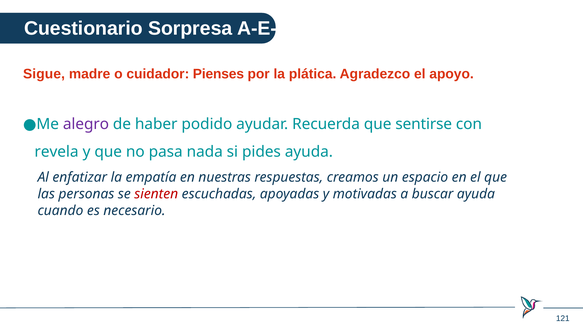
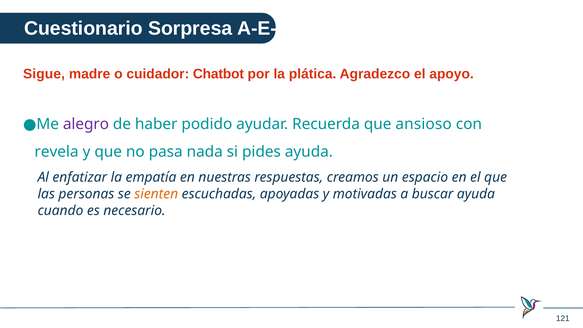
Pienses: Pienses -> Chatbot (218, 74)
sentirse: sentirse -> ansioso (424, 124)
sienten colour: red -> orange (156, 194)
